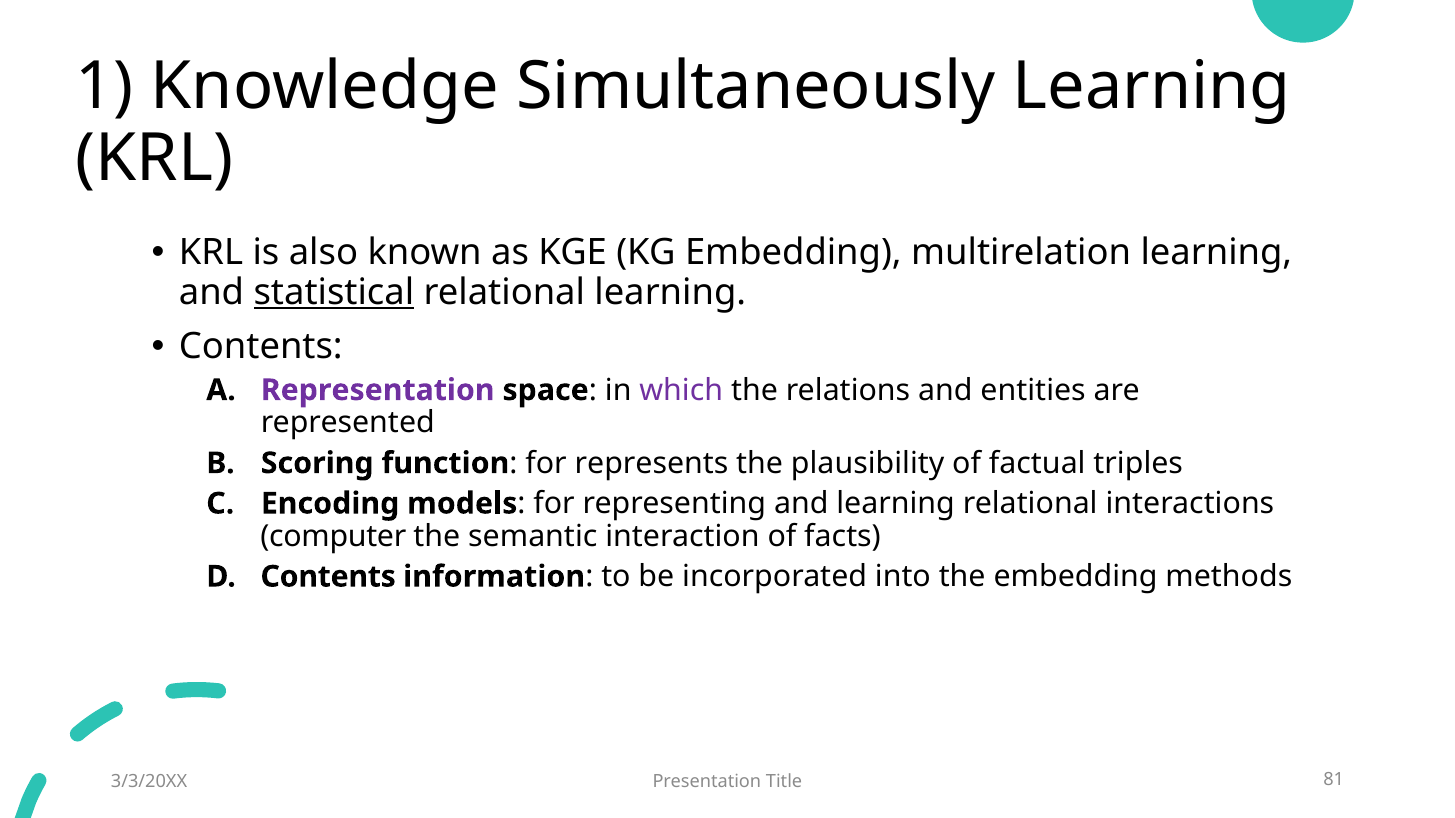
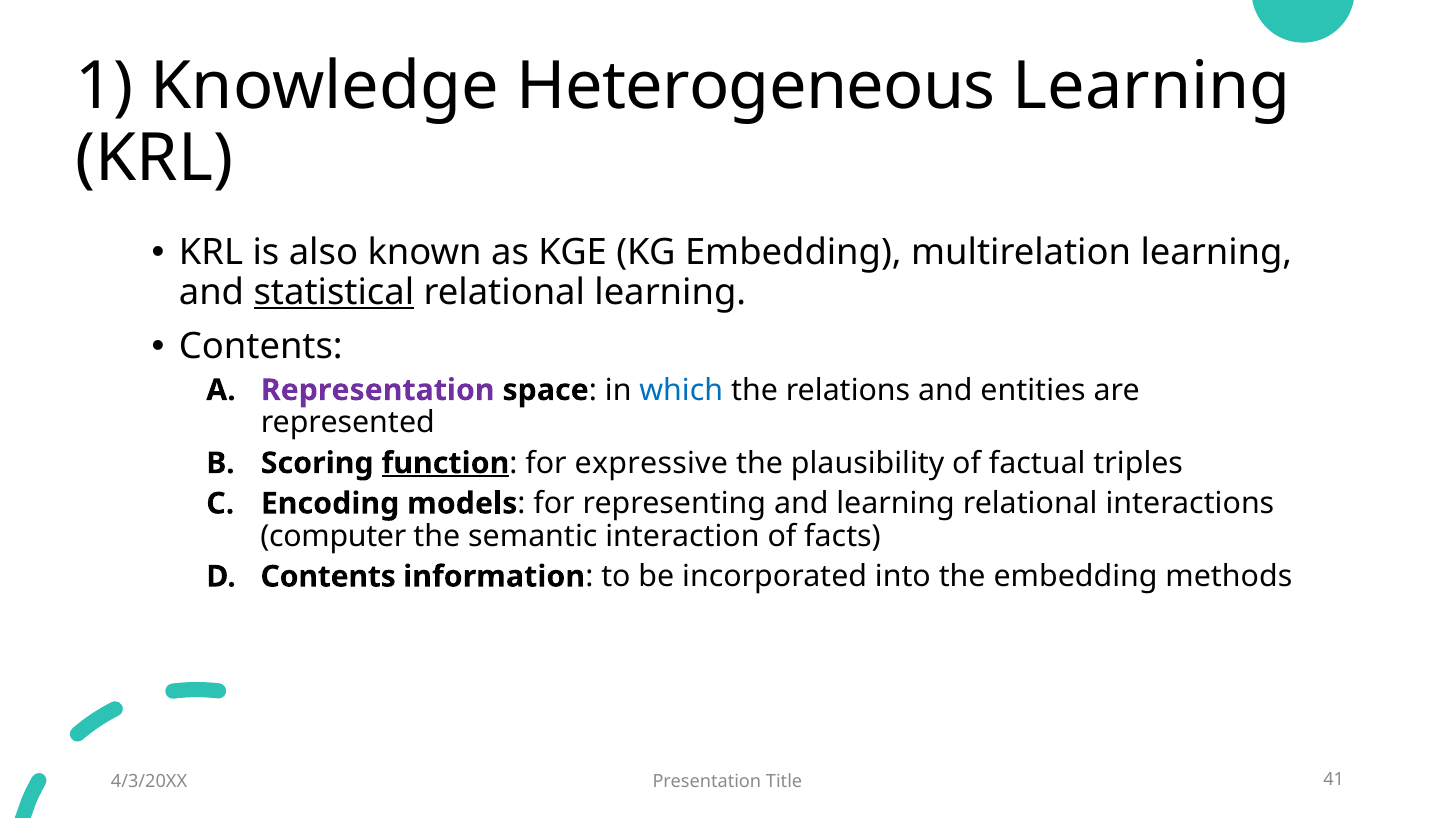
Simultaneously: Simultaneously -> Heterogeneous (756, 86)
which colour: purple -> blue (681, 390)
function underline: none -> present (445, 463)
represents: represents -> expressive (651, 463)
3/3/20XX: 3/3/20XX -> 4/3/20XX (149, 782)
81: 81 -> 41 (1334, 780)
